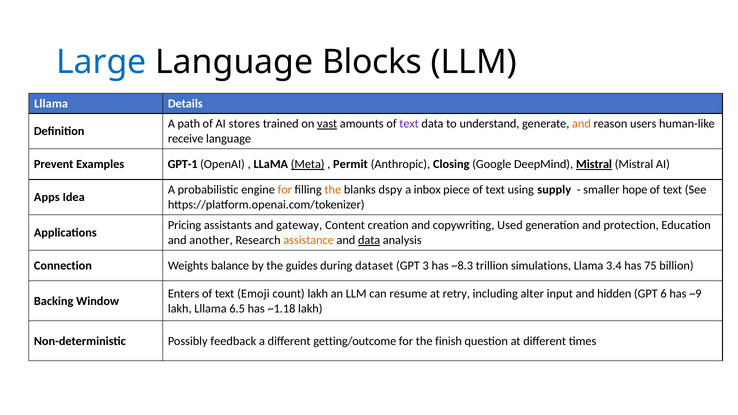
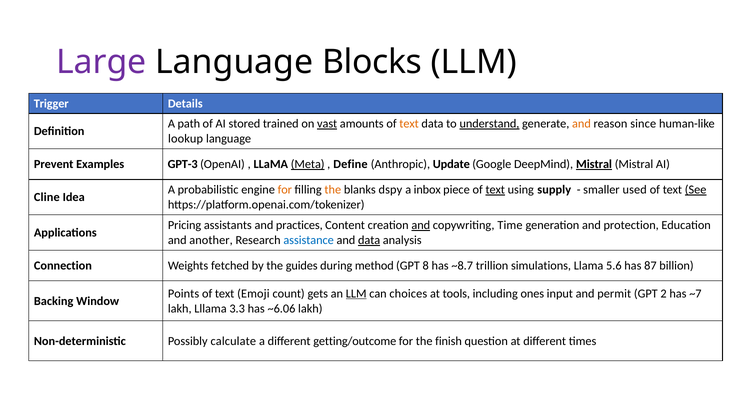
Large colour: blue -> purple (101, 62)
Lllama: Lllama -> Trigger (51, 104)
stores: stores -> stored (244, 124)
text colour: purple -> orange (409, 124)
understand underline: none -> present (489, 124)
users: users -> since (643, 124)
receive: receive -> lookup (186, 139)
GPT-1: GPT-1 -> GPT-3 (183, 164)
Permit: Permit -> Define (350, 164)
Closing: Closing -> Update (451, 164)
text underline: none -> present (495, 190)
hope: hope -> used (635, 190)
See underline: none -> present (696, 190)
Apps: Apps -> Cline (47, 197)
gateway: gateway -> practices (299, 225)
and underline: none -> present (421, 225)
Used: Used -> Time (510, 225)
assistance colour: orange -> blue (309, 240)
balance: balance -> fetched (230, 266)
dataset: dataset -> method (374, 266)
3: 3 -> 8 (426, 266)
~8.3: ~8.3 -> ~8.7 (462, 266)
3.4: 3.4 -> 5.6 (614, 266)
75: 75 -> 87 (650, 266)
Enters: Enters -> Points (184, 294)
count lakh: lakh -> gets (318, 294)
LLM underline: none -> present (356, 294)
resume: resume -> choices (408, 294)
retry: retry -> tools (456, 294)
alter: alter -> ones (532, 294)
hidden: hidden -> permit (614, 294)
6: 6 -> 2 (664, 294)
~9: ~9 -> ~7 (695, 294)
6.5: 6.5 -> 3.3 (237, 309)
~1.18: ~1.18 -> ~6.06 (281, 309)
feedback: feedback -> calculate (233, 341)
